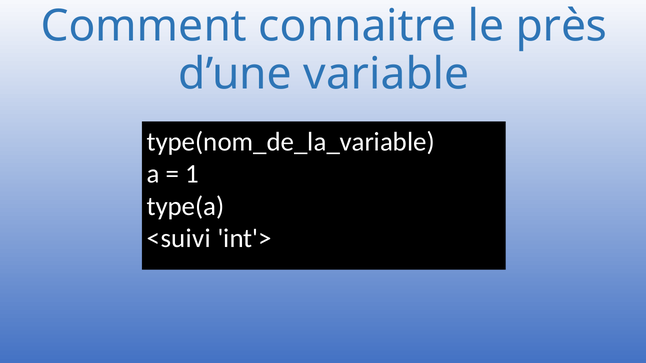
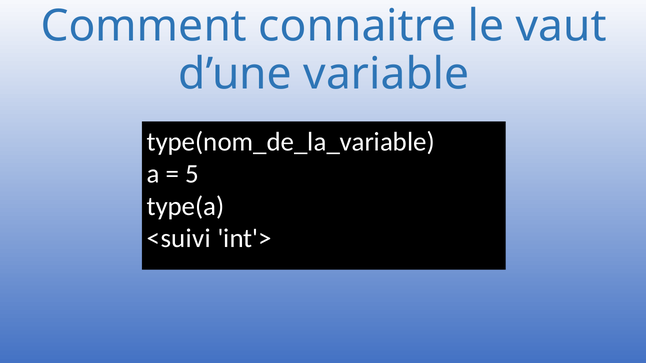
près: près -> vaut (561, 26)
1: 1 -> 5 (192, 174)
